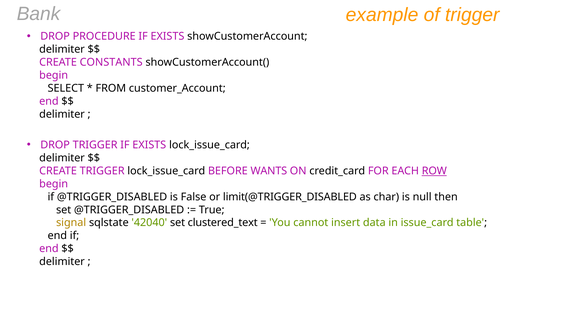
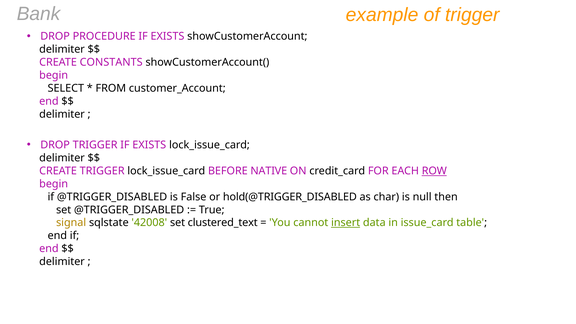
WANTS: WANTS -> NATIVE (269, 171)
limit(@TRIGGER_DISABLED: limit(@TRIGGER_DISABLED -> hold(@TRIGGER_DISABLED (290, 197)
42040: 42040 -> 42008 (149, 223)
insert underline: none -> present (346, 223)
